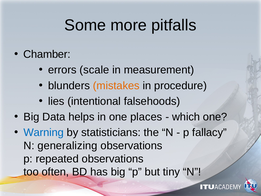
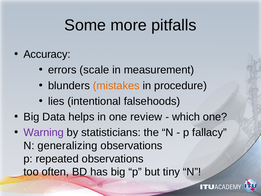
Chamber: Chamber -> Accuracy (47, 54)
places: places -> review (146, 117)
Warning colour: blue -> purple (44, 132)
